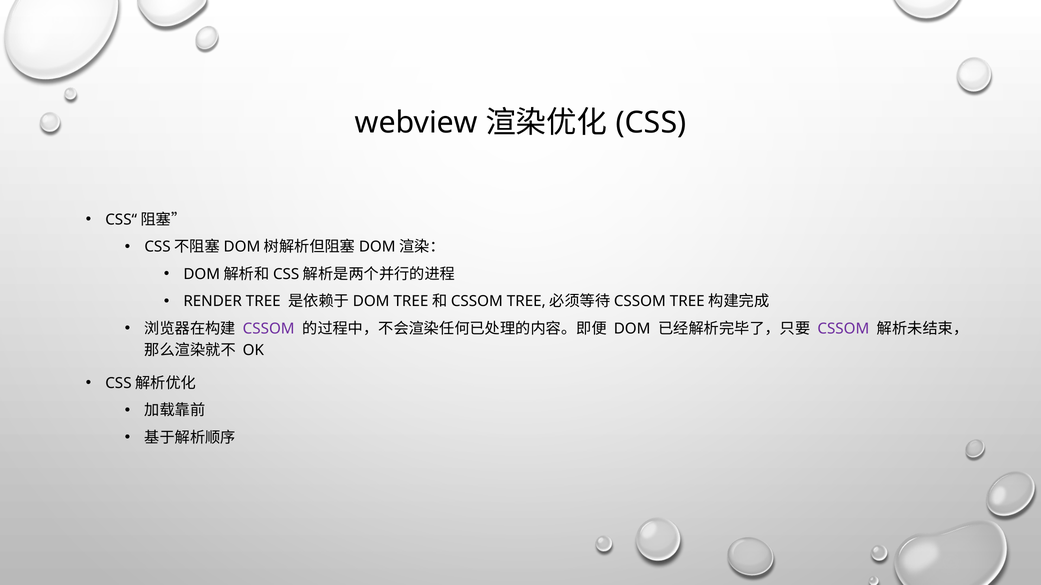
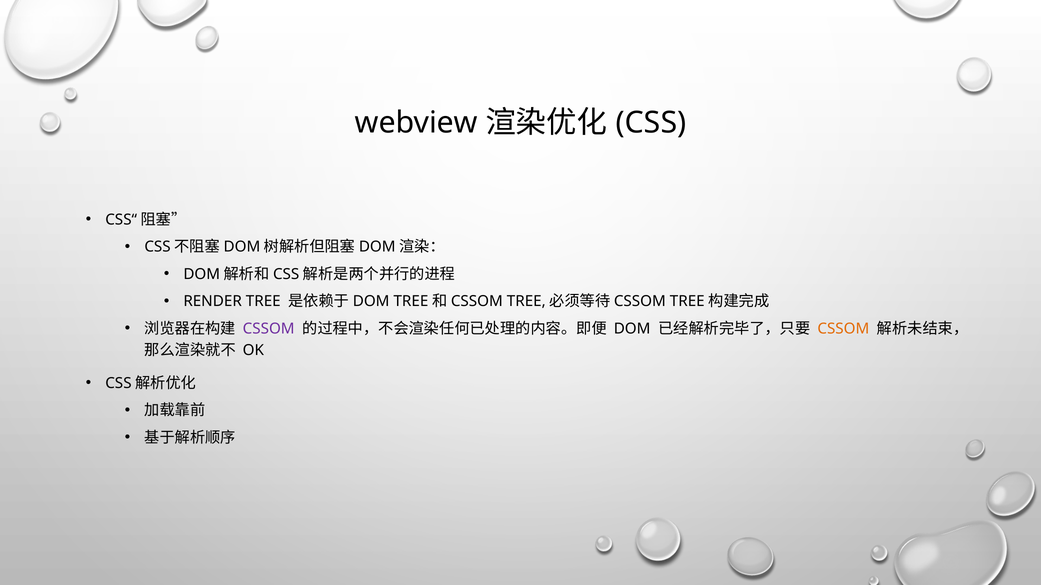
CSSOM colour: purple -> orange (843, 329)
